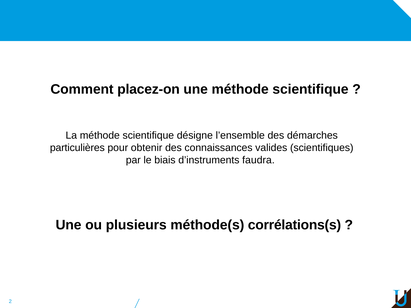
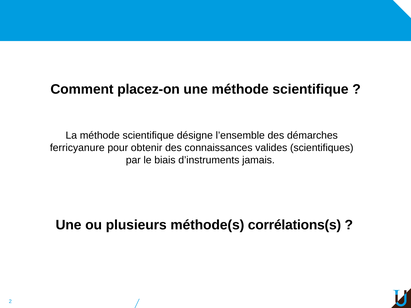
particulières: particulières -> ferricyanure (77, 148)
faudra: faudra -> jamais (259, 160)
